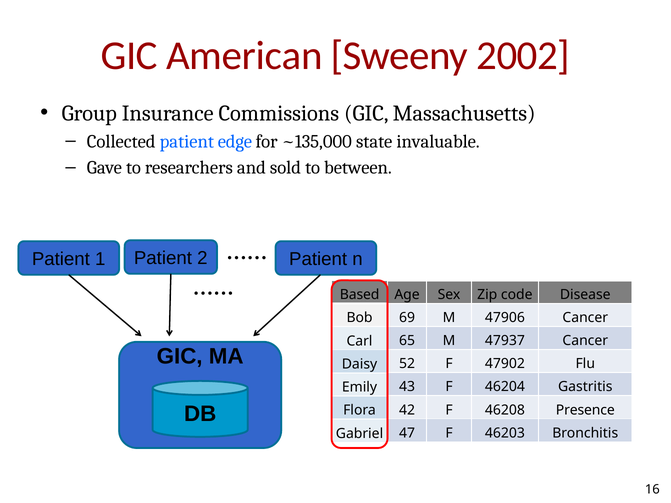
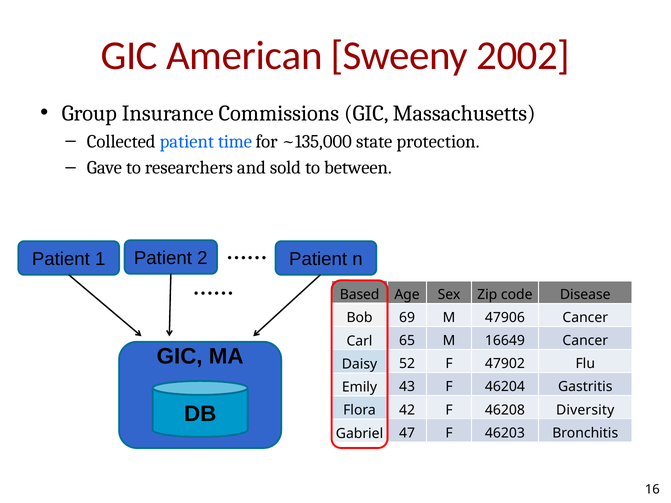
edge: edge -> time (235, 141)
invaluable: invaluable -> protection (438, 141)
47937: 47937 -> 16649 (505, 341)
Presence: Presence -> Diversity (585, 410)
